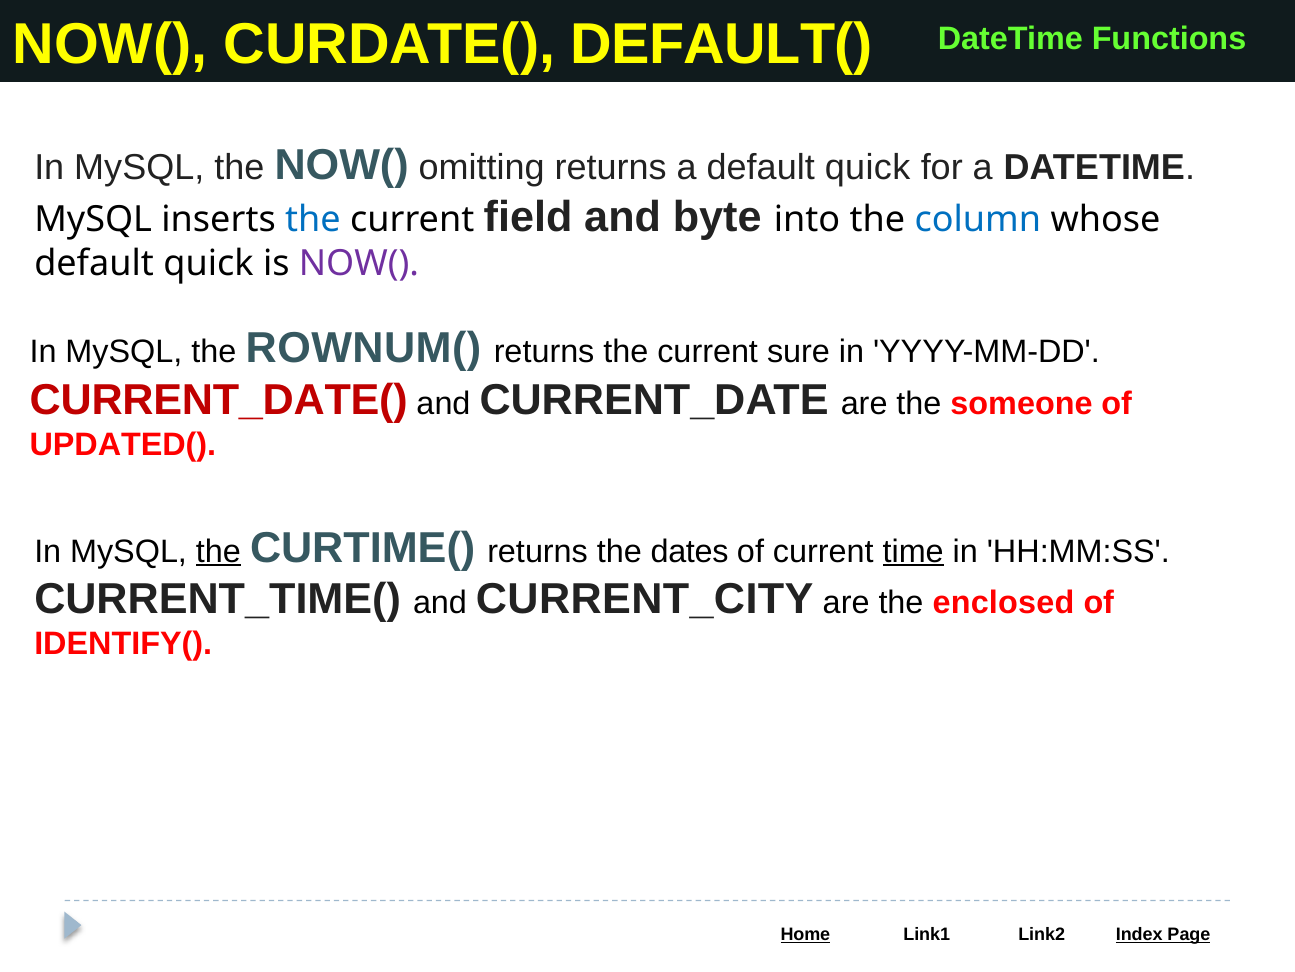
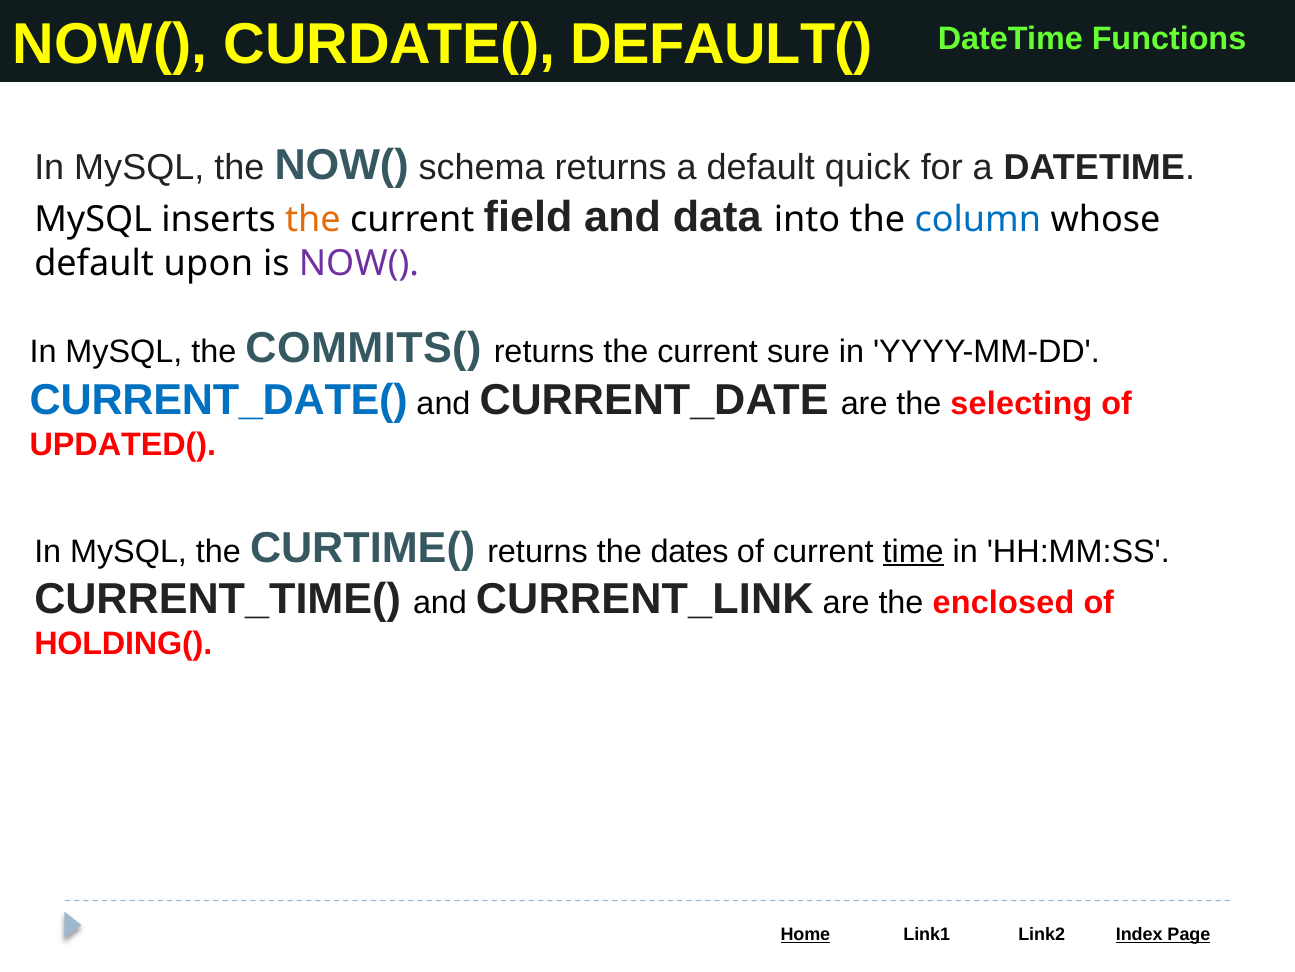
omitting: omitting -> schema (482, 167)
the colour: blue -> orange (313, 219)
byte: byte -> data (717, 217)
quick: quick -> upon (208, 264)
ROWNUM(: ROWNUM( -> COMMITS( (363, 348)
CURRENT_DATE( colour: red -> blue (219, 400)
someone: someone -> selecting (1021, 404)
the underline: present -> none (218, 551)
CURRENT_CITY: CURRENT_CITY -> CURRENT_LINK (645, 599)
IDENTIFY(: IDENTIFY( -> HOLDING( (123, 644)
